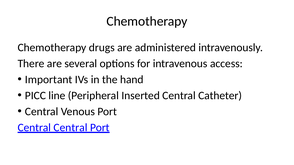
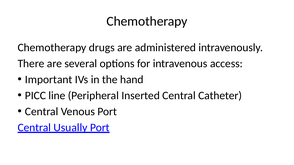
Central Central: Central -> Usually (70, 128)
